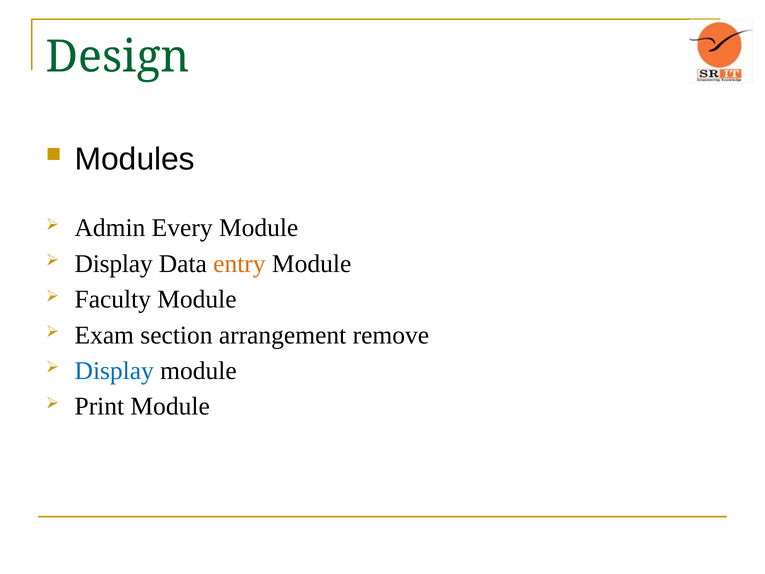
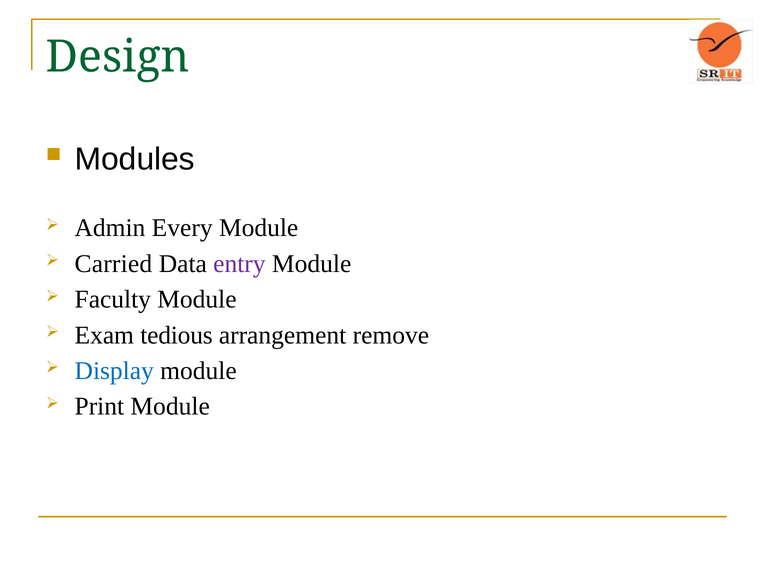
Display: Display -> Carried (113, 264)
entry colour: orange -> purple (239, 264)
section: section -> tedious (177, 335)
